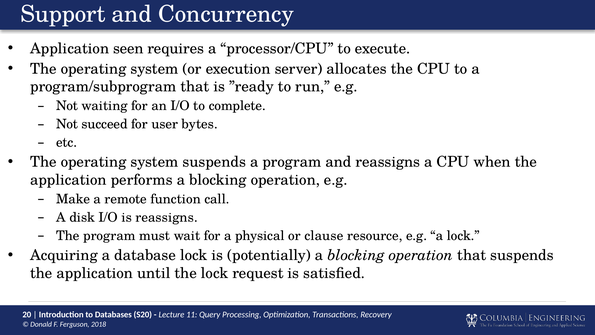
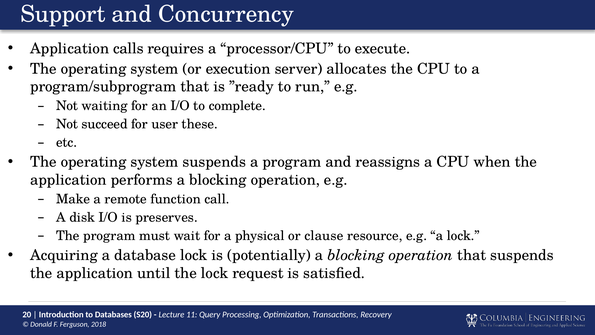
seen: seen -> calls (128, 48)
bytes: bytes -> these (200, 124)
is reassigns: reassigns -> preserves (167, 217)
